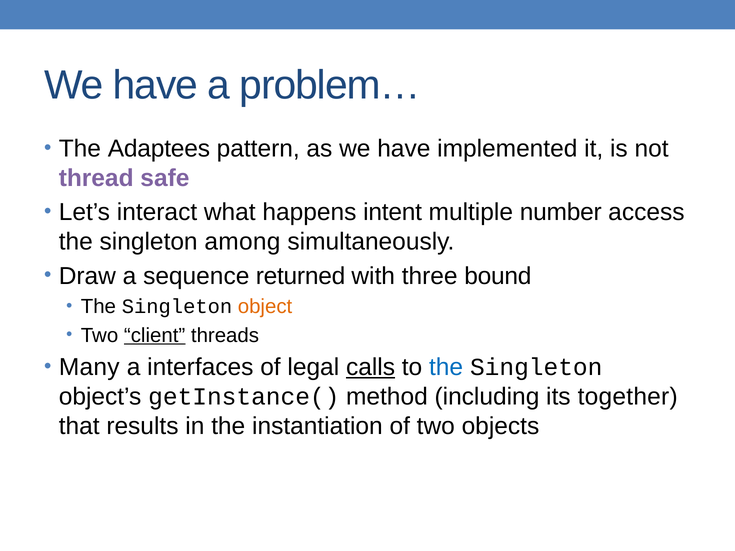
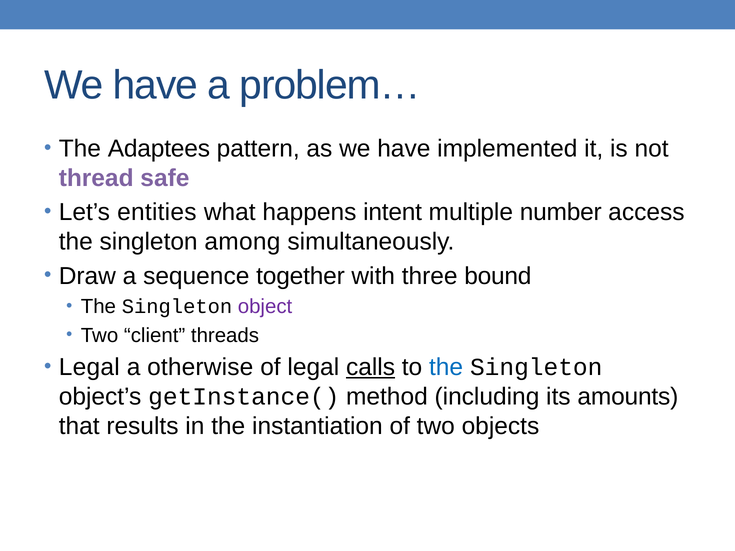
interact: interact -> entities (157, 212)
returned: returned -> together (301, 276)
object colour: orange -> purple (265, 307)
client underline: present -> none (155, 335)
Many: Many -> Legal (89, 368)
interfaces: interfaces -> otherwise (200, 368)
together: together -> amounts (628, 397)
